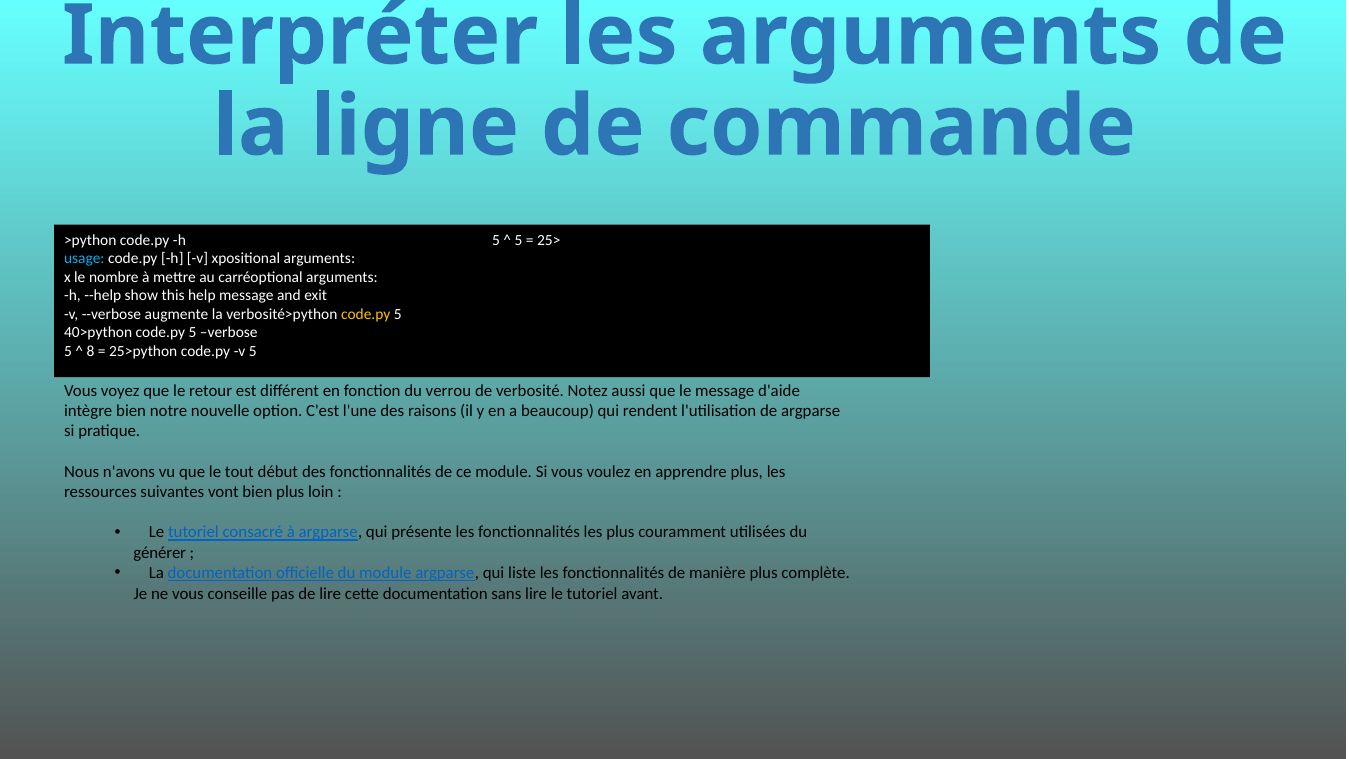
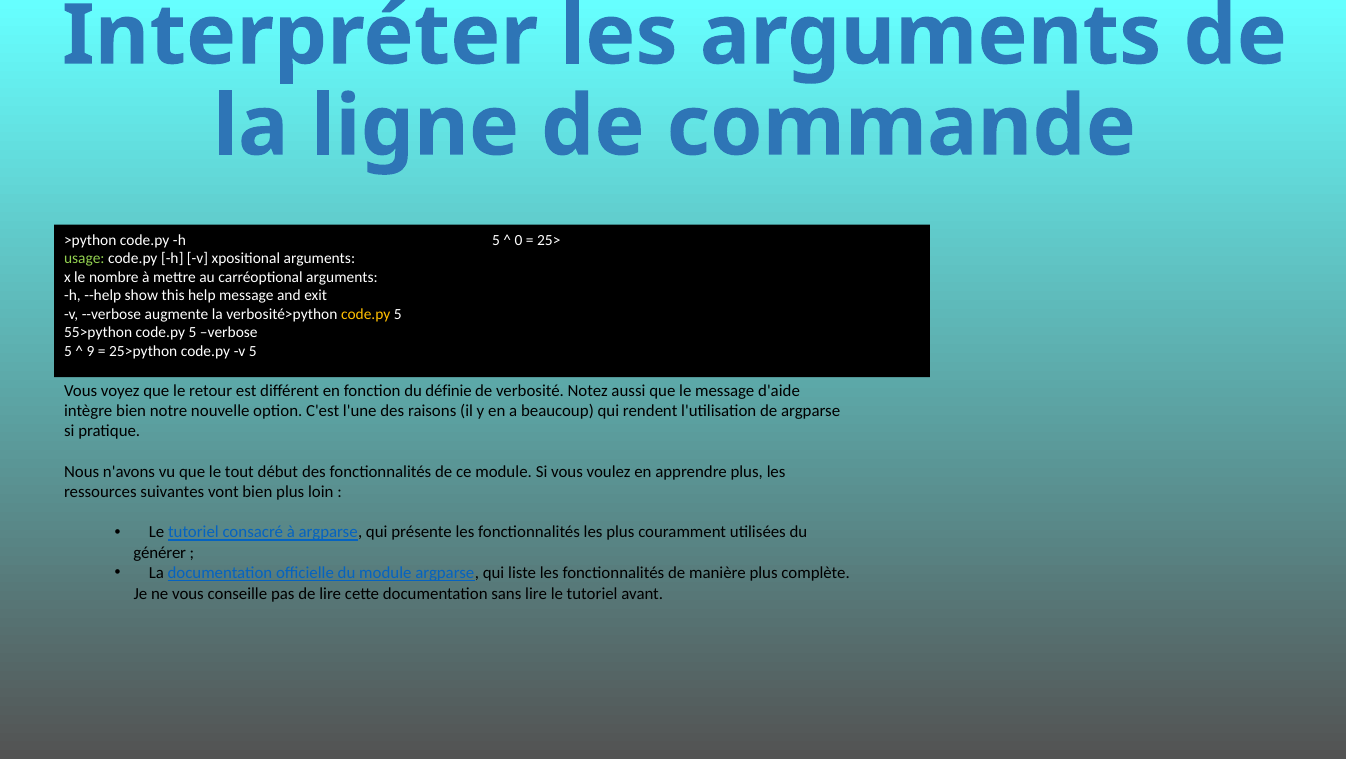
5: 5 -> 0 (518, 240)
usage colour: light blue -> light green (84, 259)
40>python: 40>python -> 55>python (98, 333)
8: 8 -> 9 (91, 351)
verrou: verrou -> définie (449, 390)
